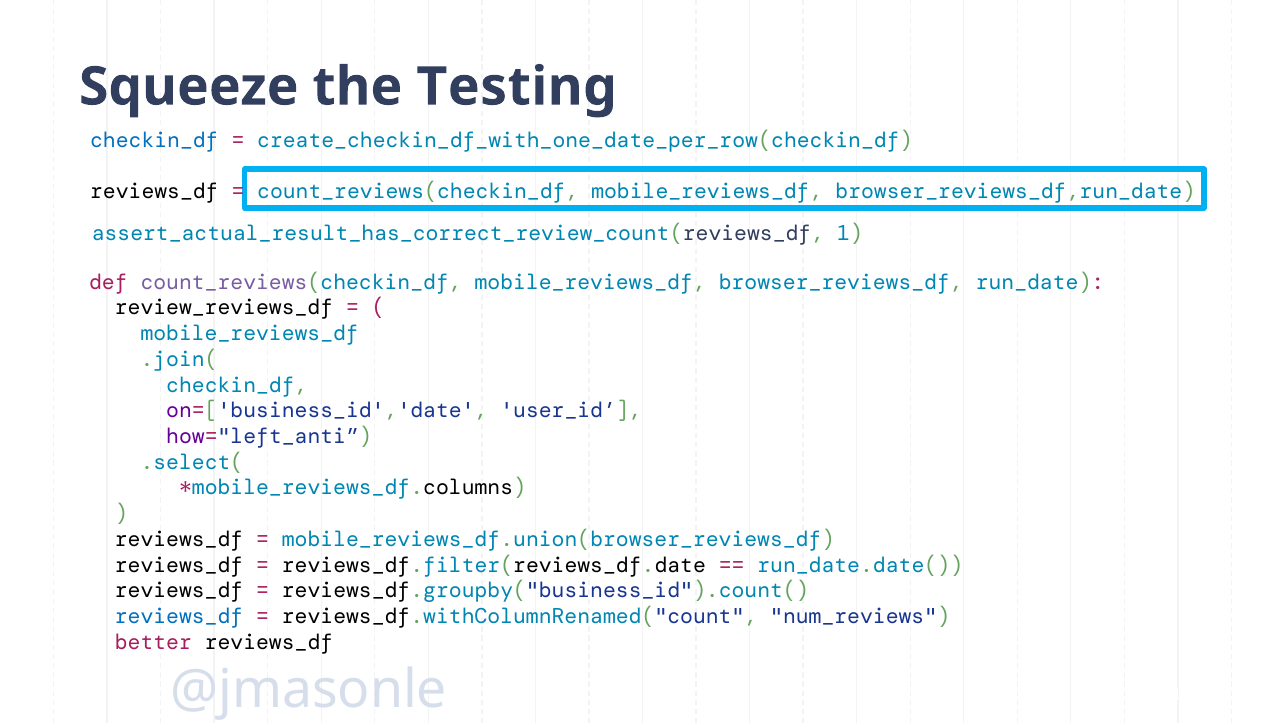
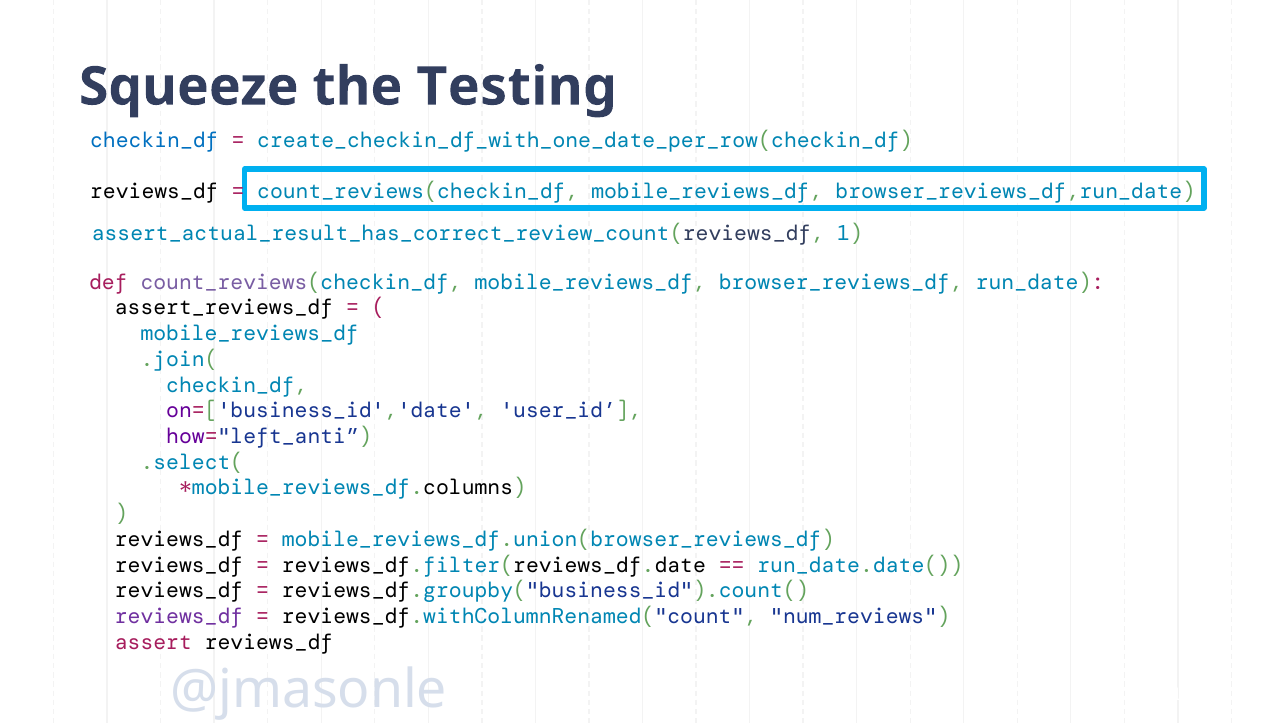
review_reviews_df: review_reviews_df -> assert_reviews_df (224, 308)
reviews_df colour: blue -> purple (179, 616)
better: better -> assert (153, 642)
